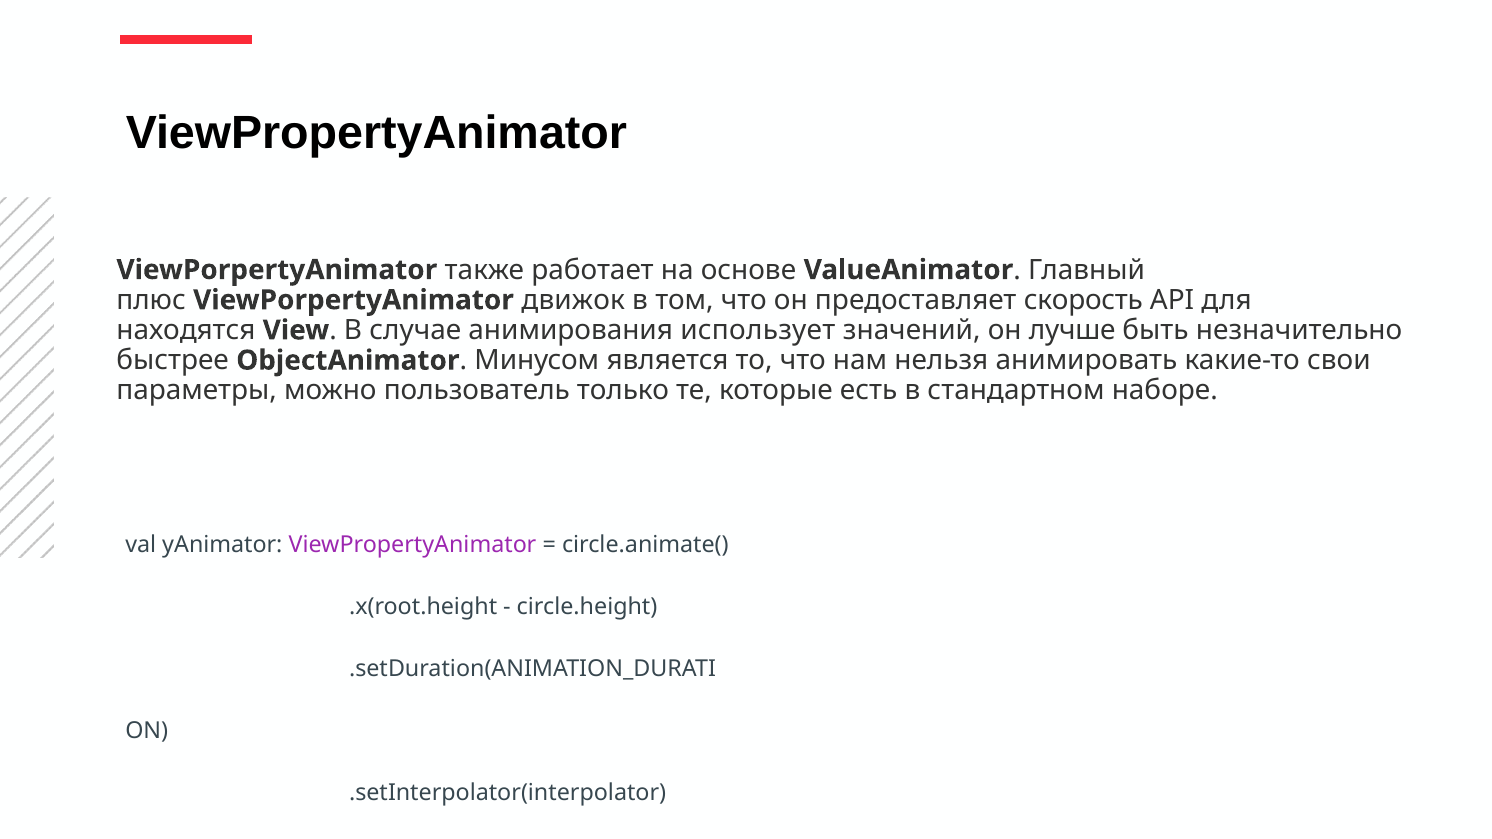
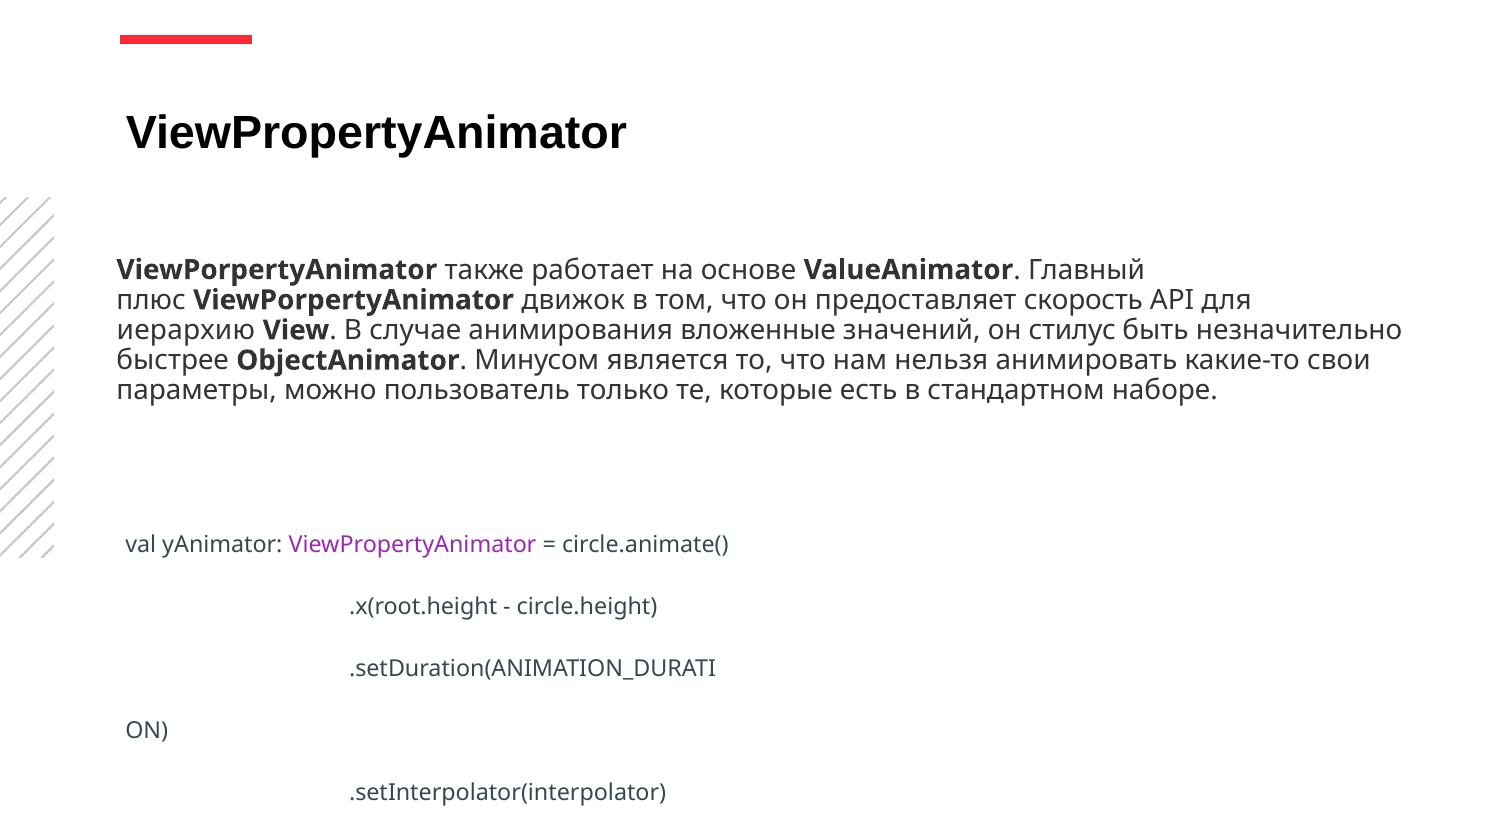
находятся: находятся -> иерархию (186, 330)
использует: использует -> вложенные (758, 330)
лучше: лучше -> стилус (1072, 330)
